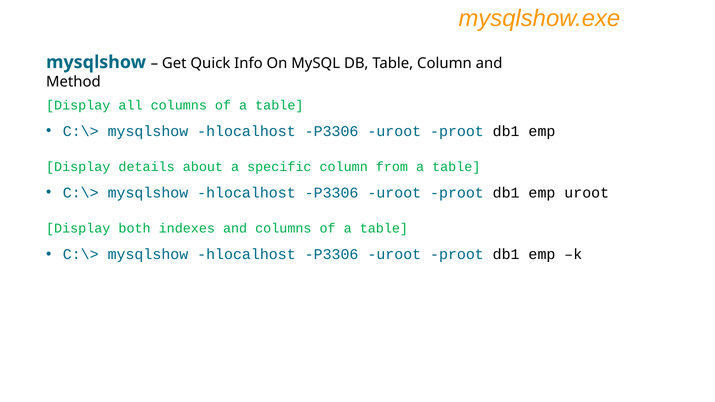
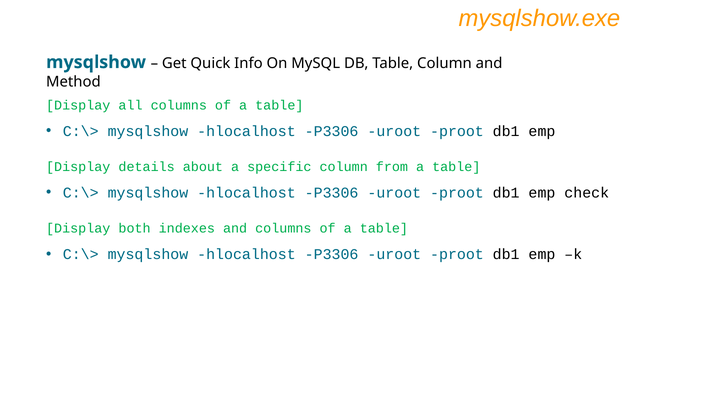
emp uroot: uroot -> check (587, 193)
